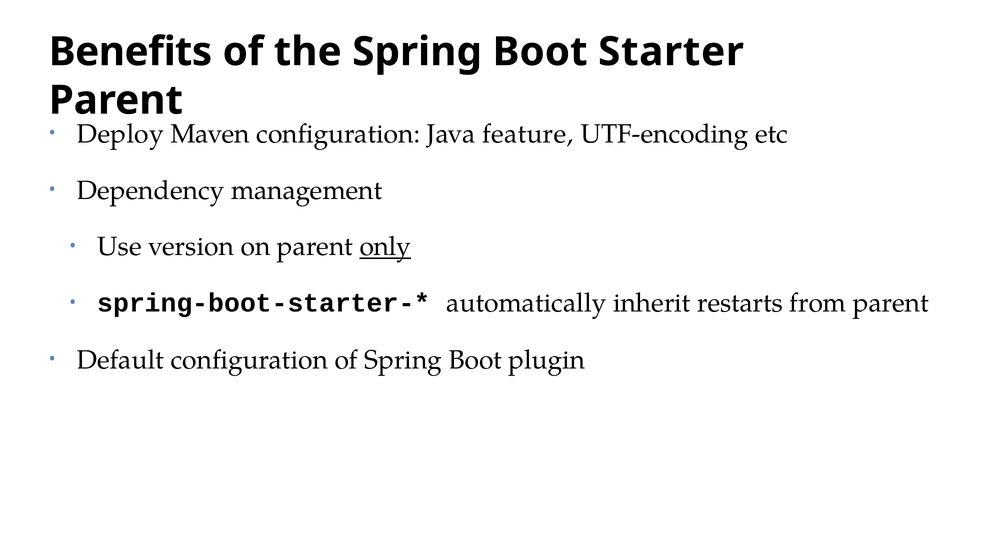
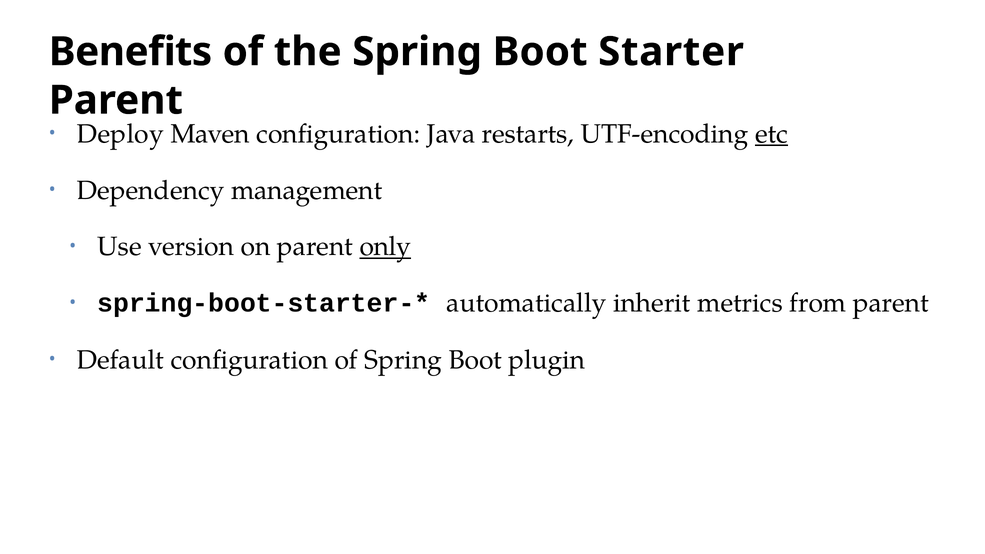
feature: feature -> restarts (528, 134)
etc underline: none -> present (772, 134)
restarts: restarts -> metrics (740, 303)
